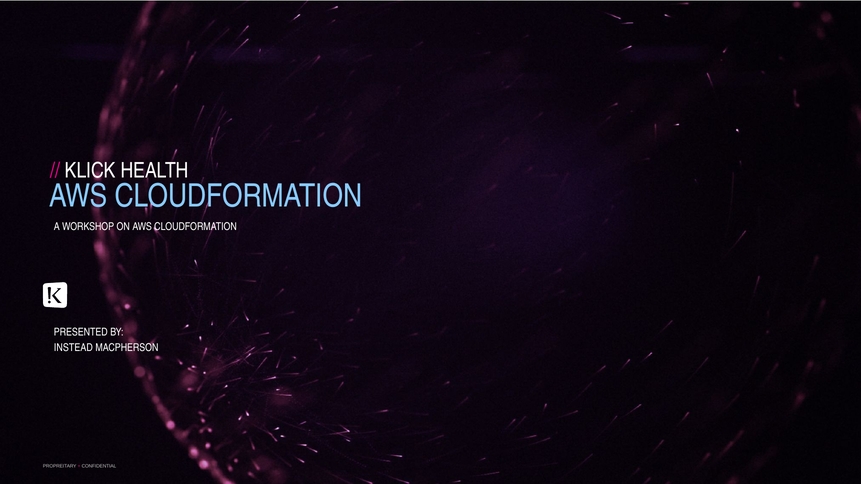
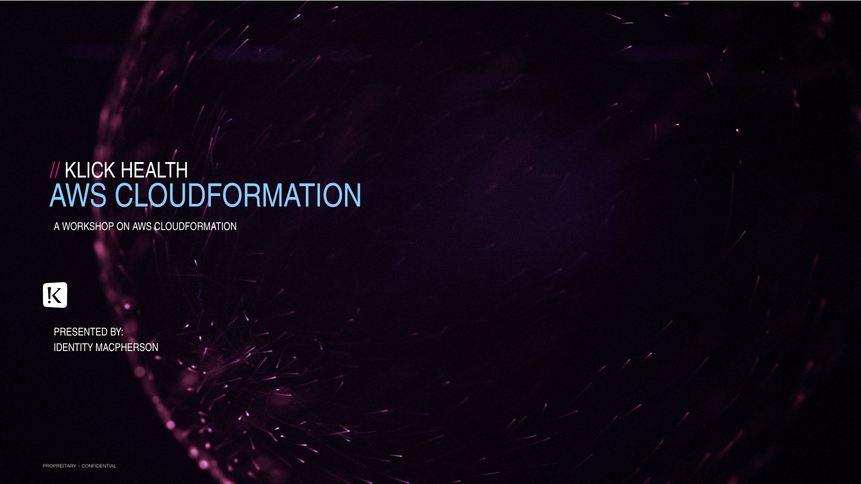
INSTEAD: INSTEAD -> IDENTITY (73, 348)
